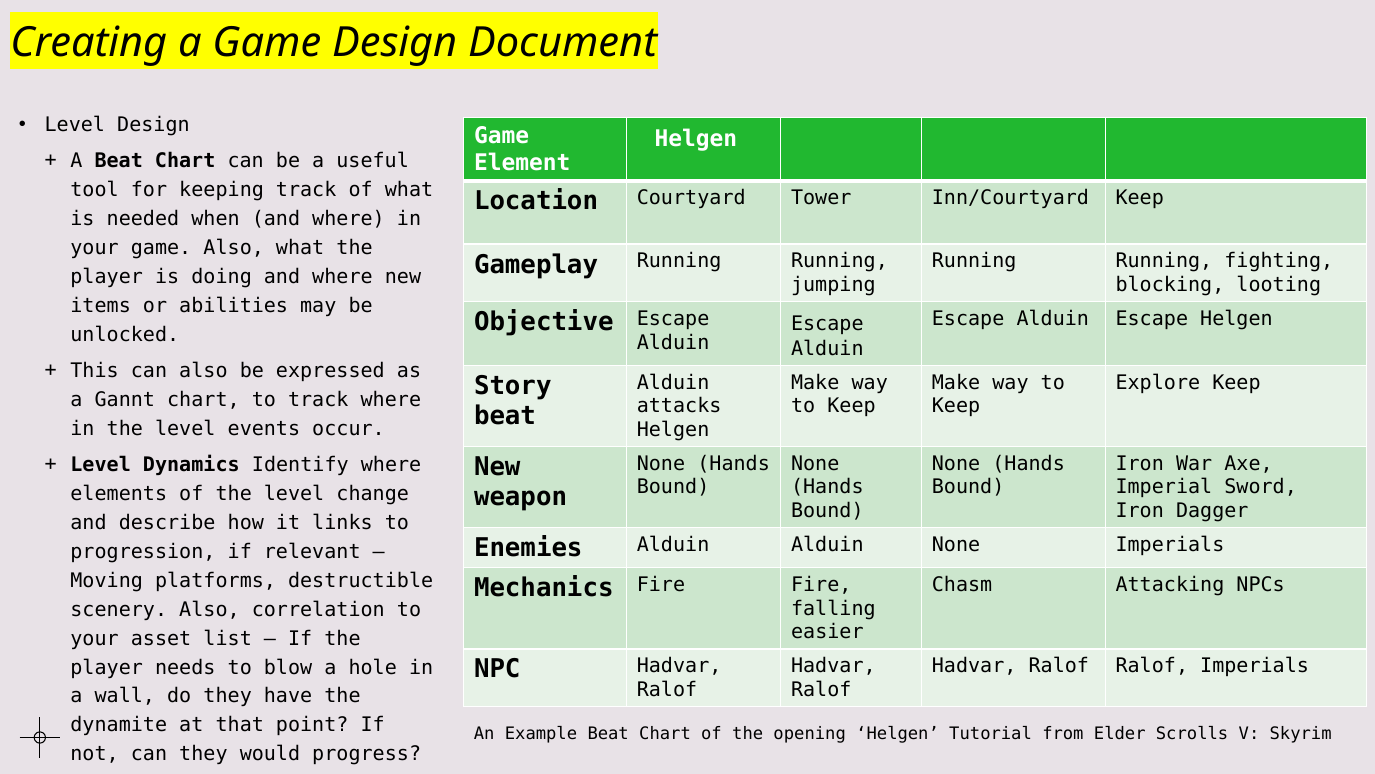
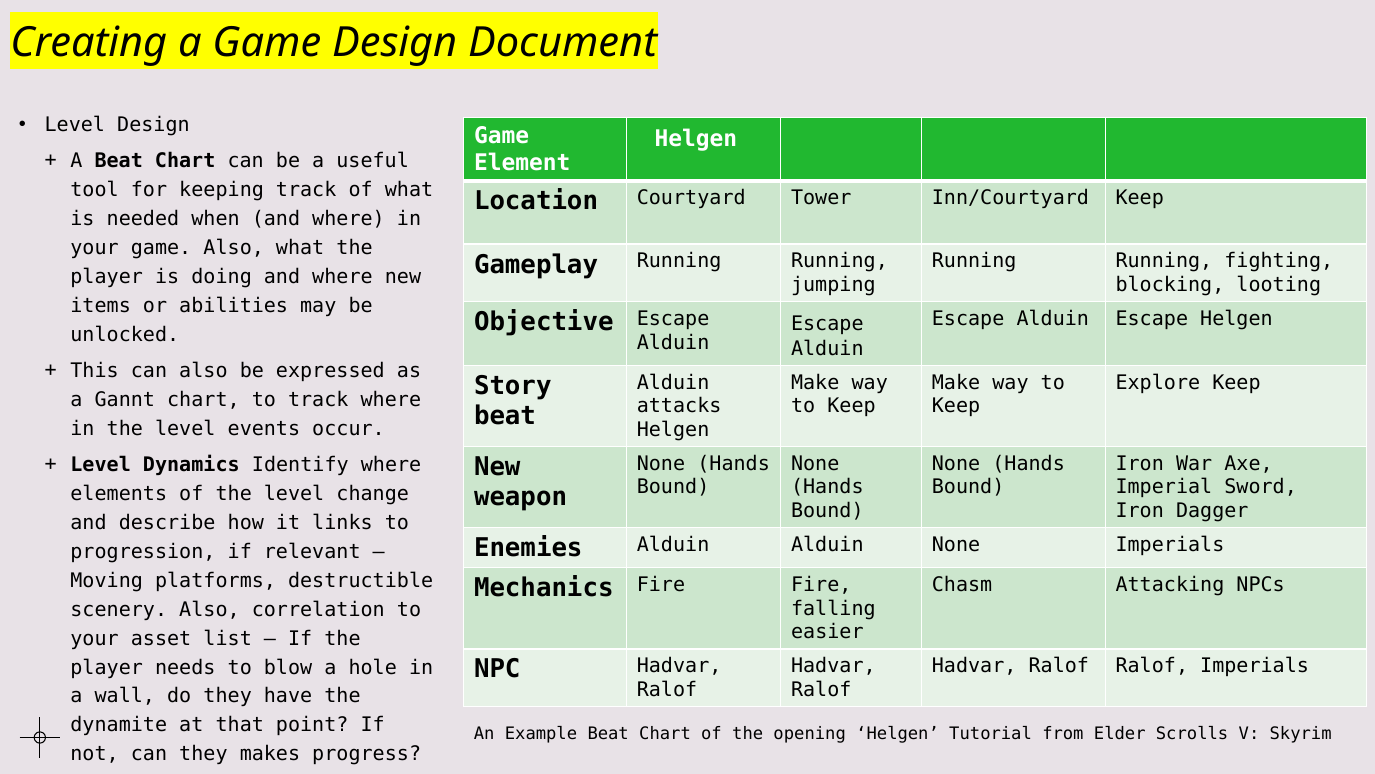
would: would -> makes (270, 754)
